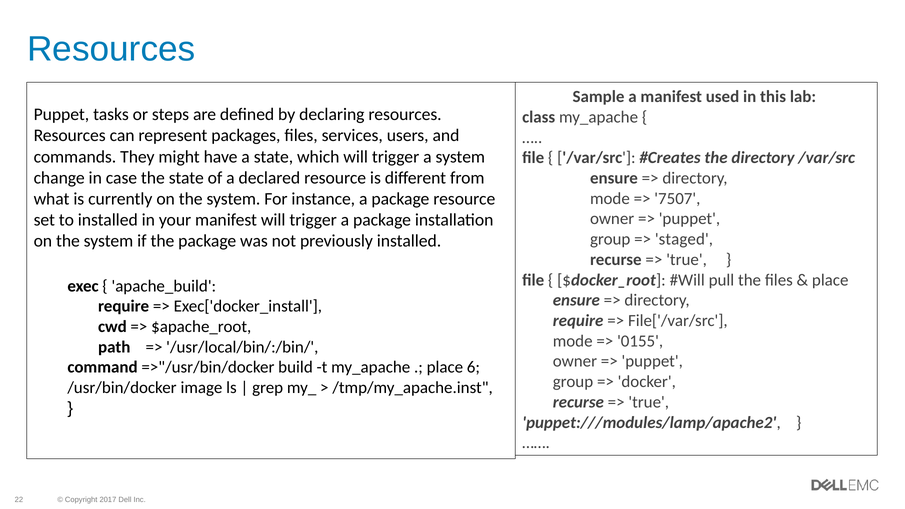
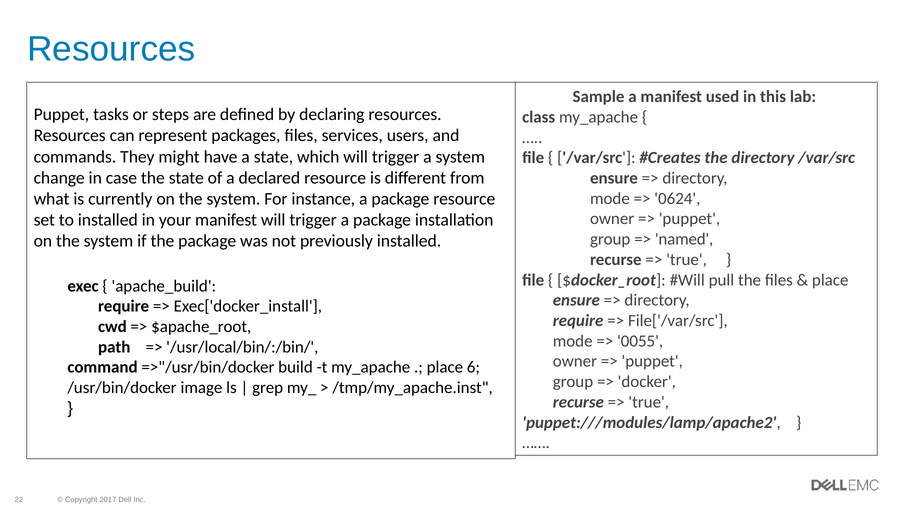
7507: 7507 -> 0624 (677, 199)
staged: staged -> named (684, 239)
0155: 0155 -> 0055 (640, 341)
